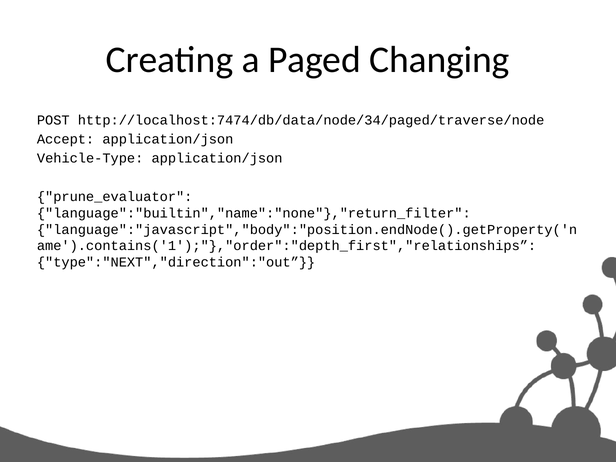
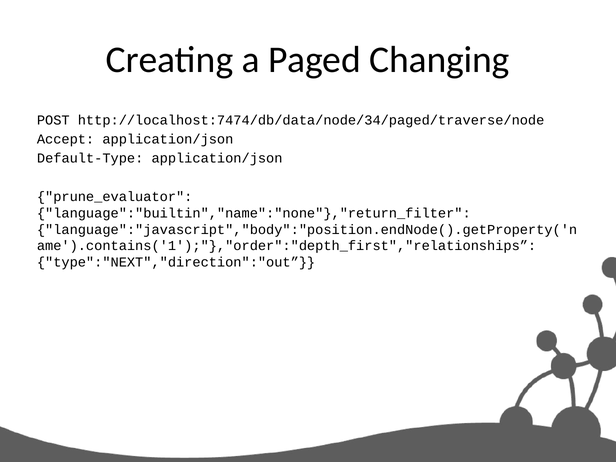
Vehicle-Type: Vehicle-Type -> Default-Type (90, 158)
